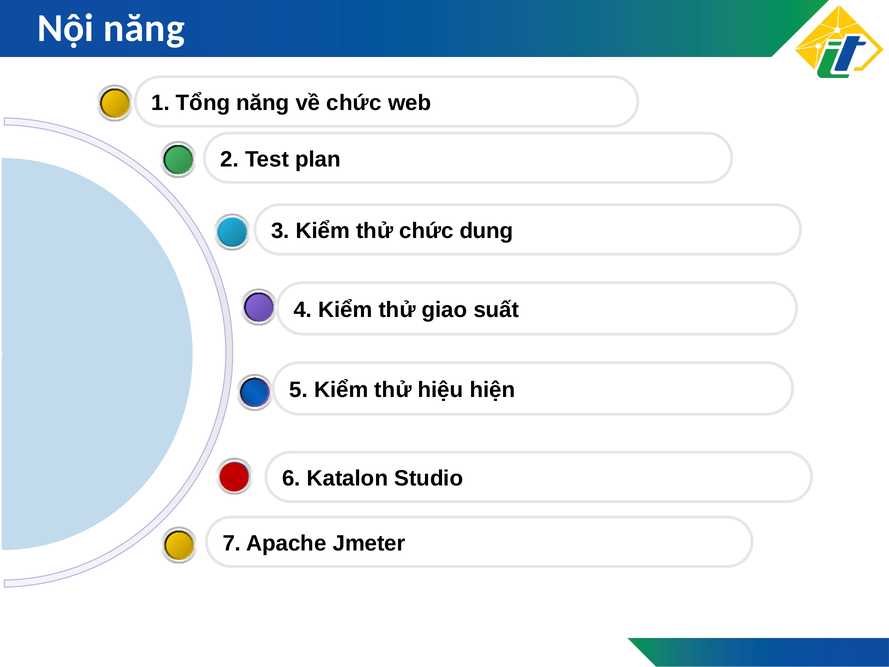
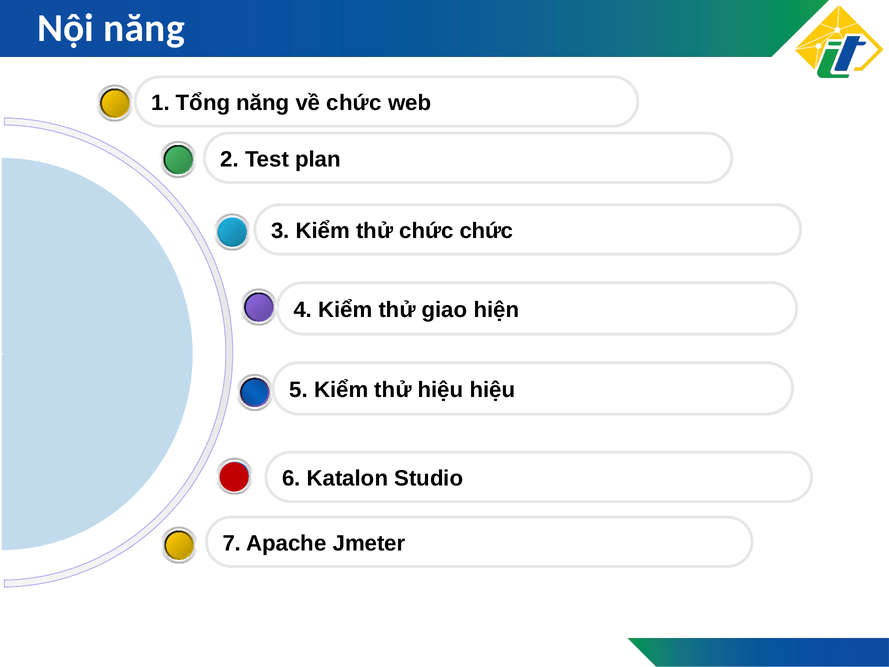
chức dung: dung -> chức (486, 231)
suất: suất -> hiện (496, 310)
hiệu hiện: hiện -> hiệu (492, 390)
